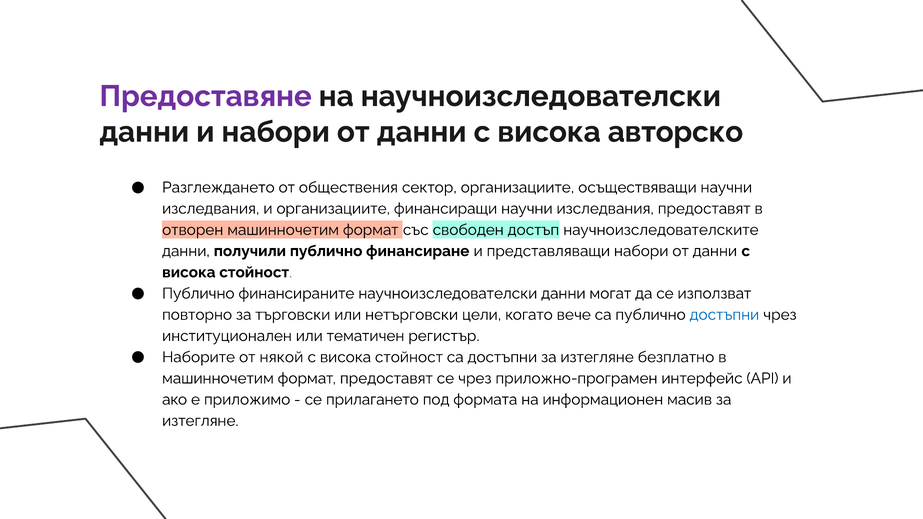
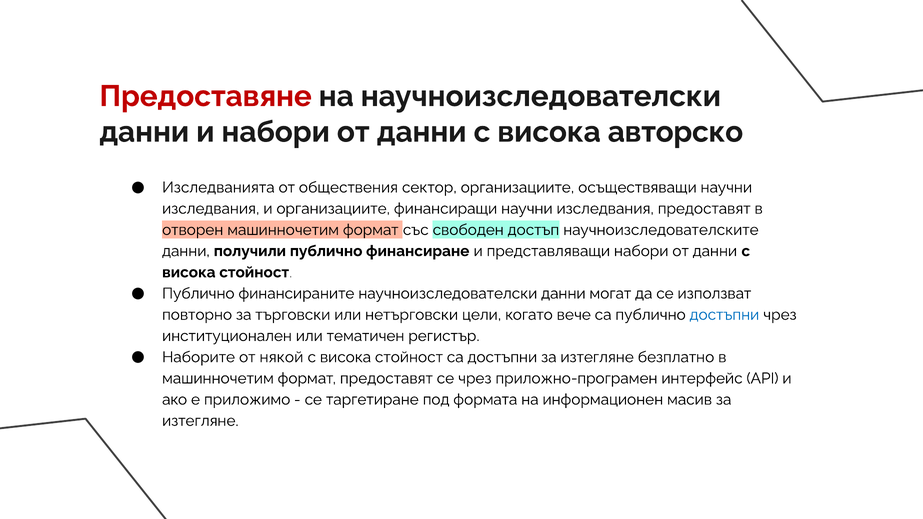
Предоставяне colour: purple -> red (206, 96)
Разглеждането: Разглеждането -> Изследванията (218, 187)
прилагането: прилагането -> таргетиране (372, 400)
